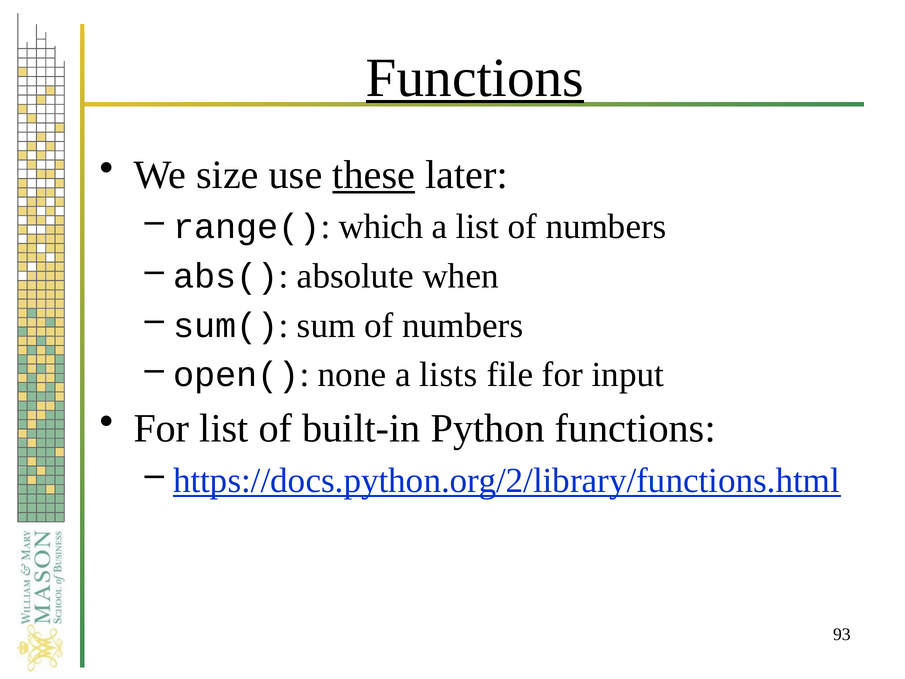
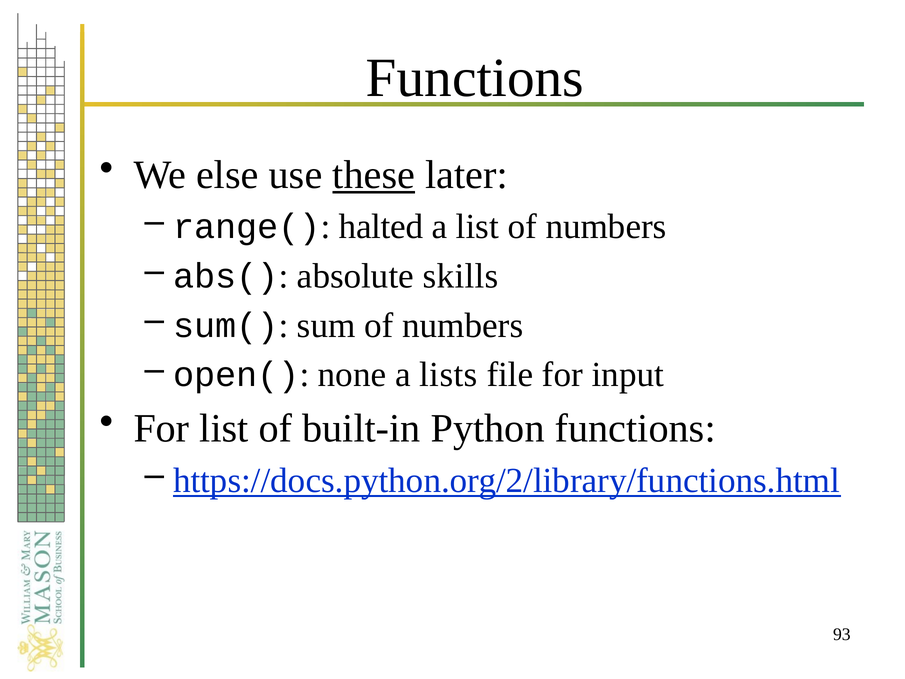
Functions underline: present -> none (475, 78)
size: size -> else (227, 175)
which: which -> halted (381, 227)
when: when -> skills (460, 276)
